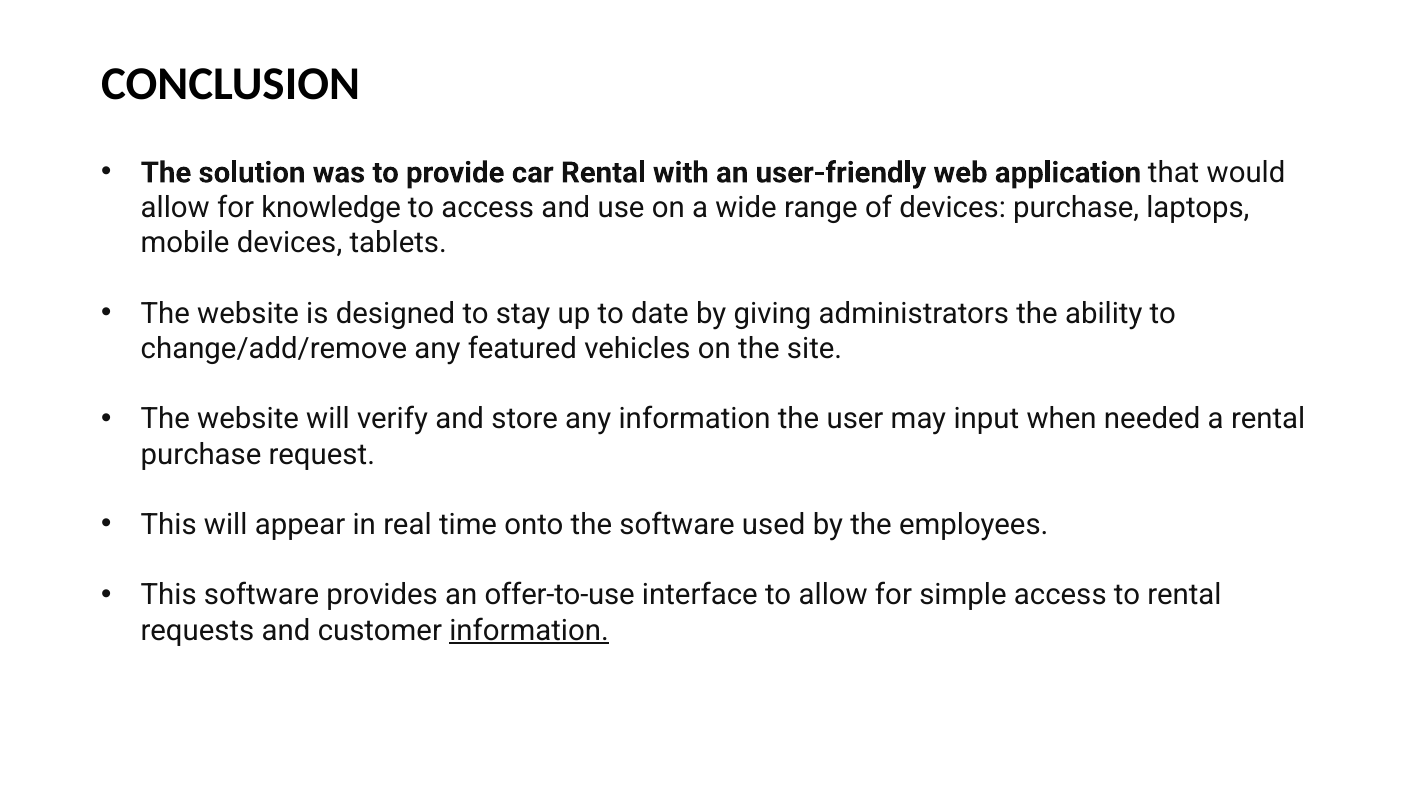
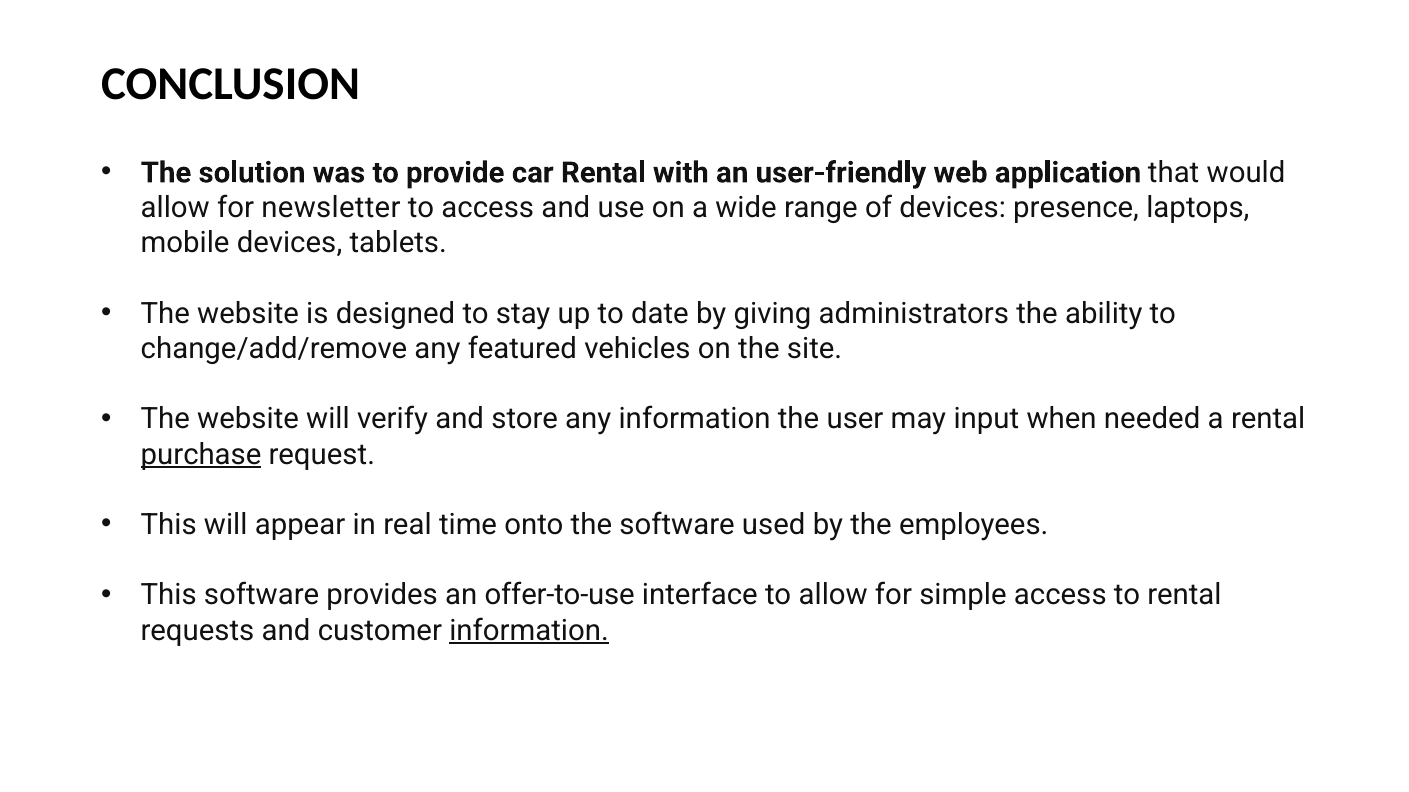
knowledge: knowledge -> newsletter (331, 208)
devices purchase: purchase -> presence (1076, 208)
purchase underline: none -> present (201, 455)
